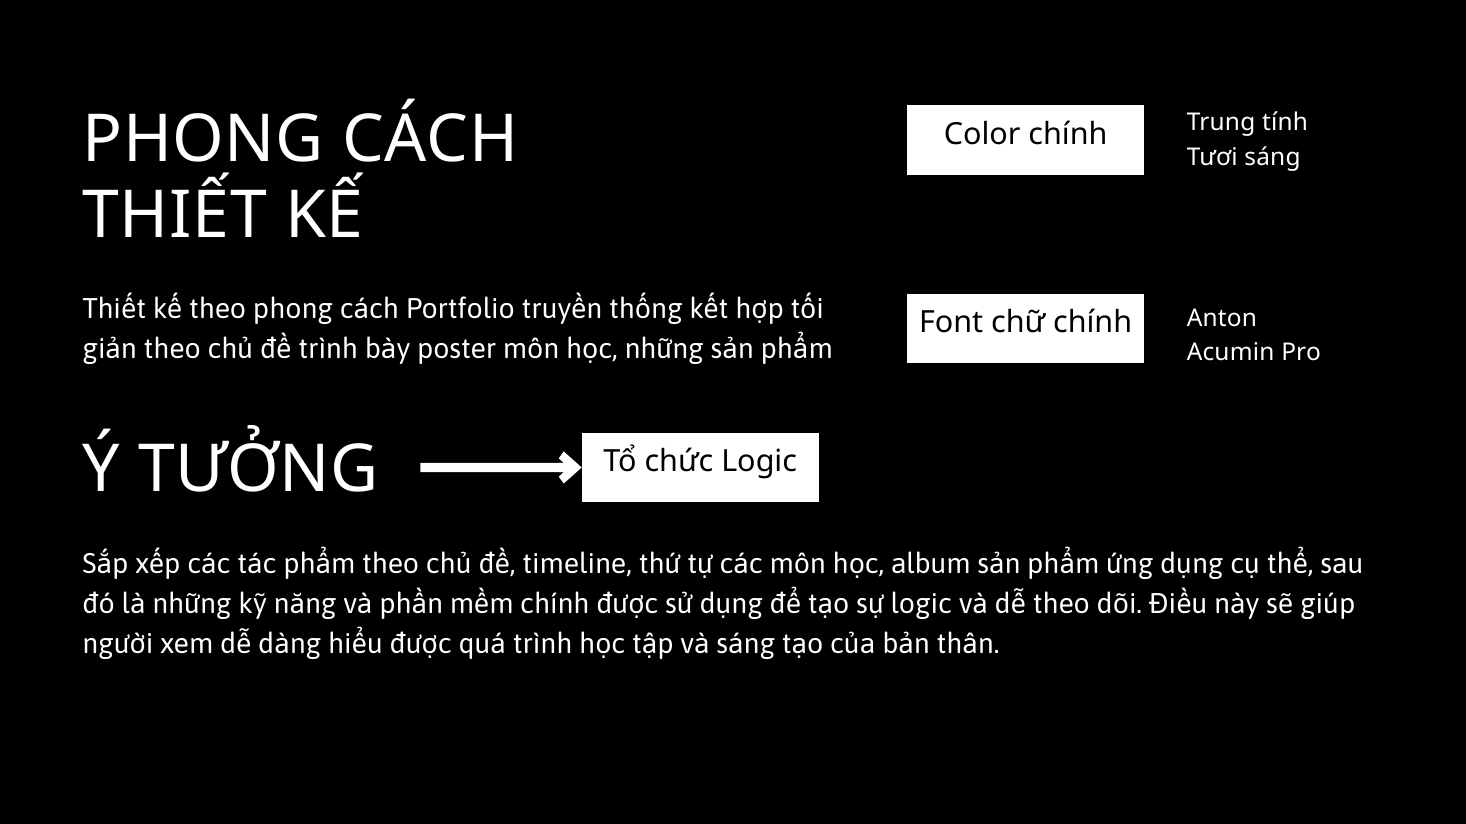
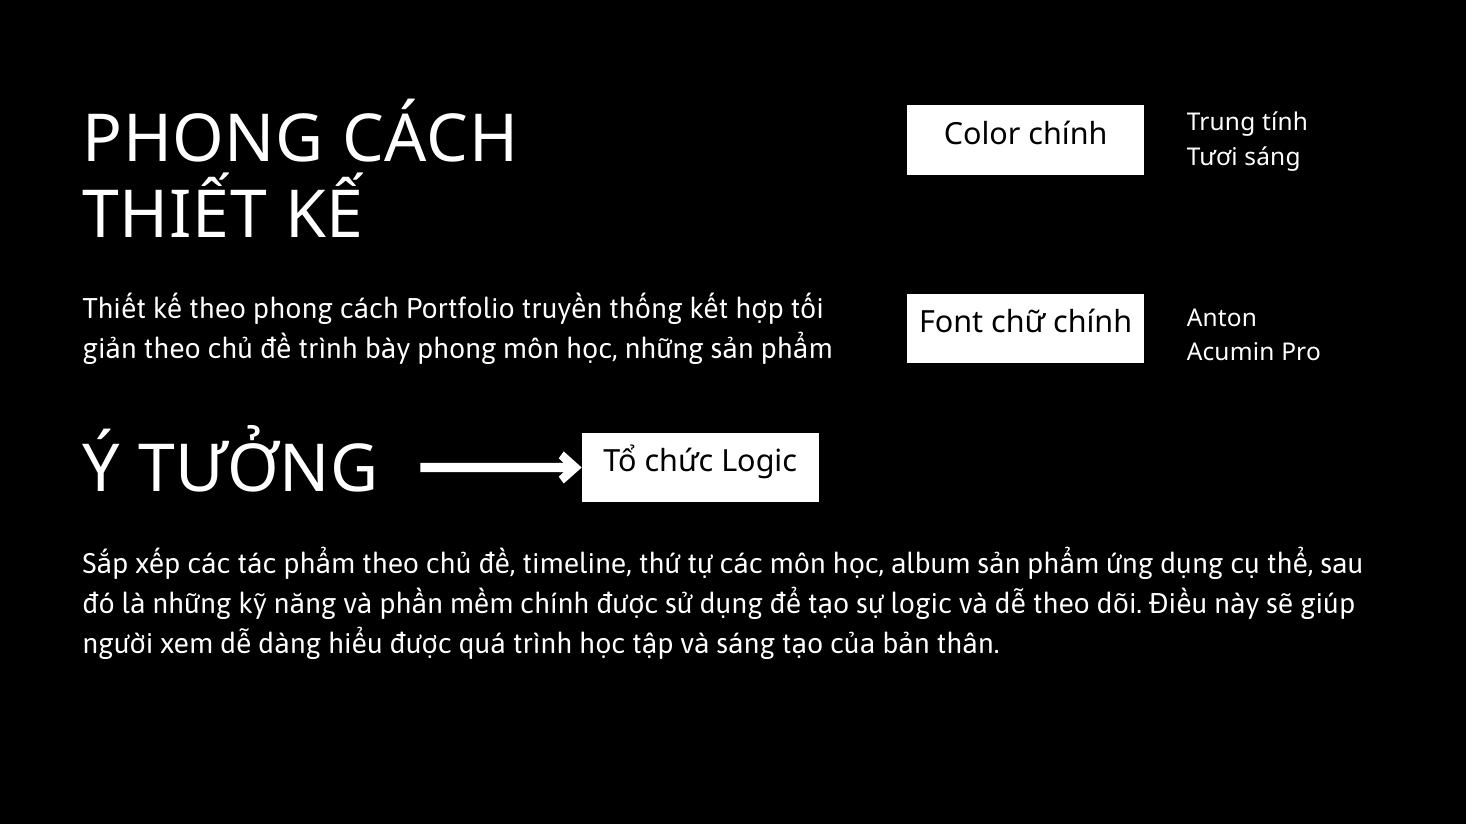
bày poster: poster -> phong (457, 349)
